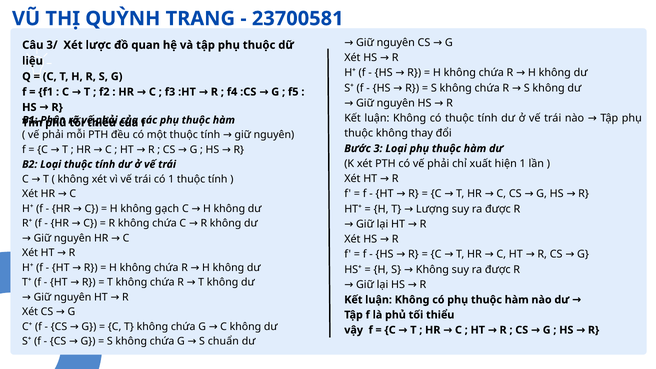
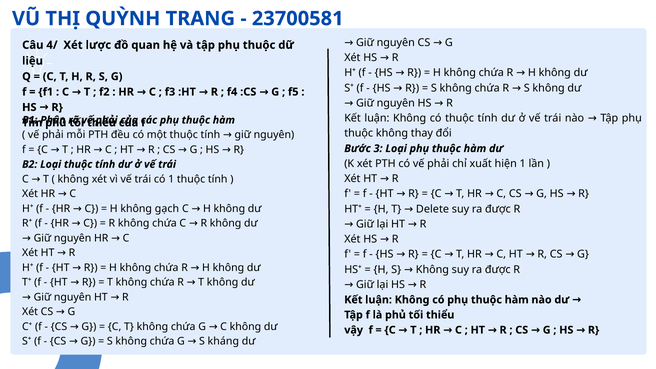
3/: 3/ -> 4/ (52, 45)
Lượng: Lượng -> Delete (433, 209)
chuẩn: chuẩn -> kháng (223, 341)
